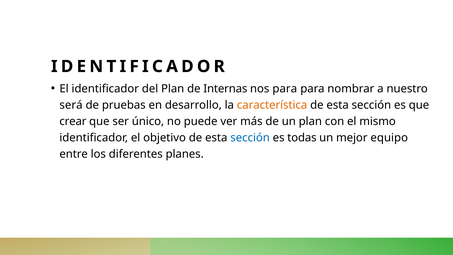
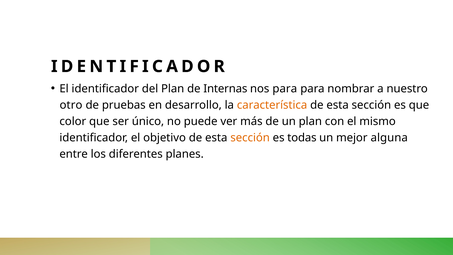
será: será -> otro (71, 105)
crear: crear -> color (73, 121)
sección colour: blue -> orange (250, 138)
equipo: equipo -> alguna (389, 138)
